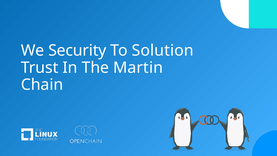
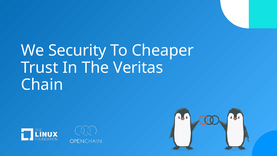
Solution: Solution -> Cheaper (163, 50)
Martin: Martin -> Veritas (138, 68)
